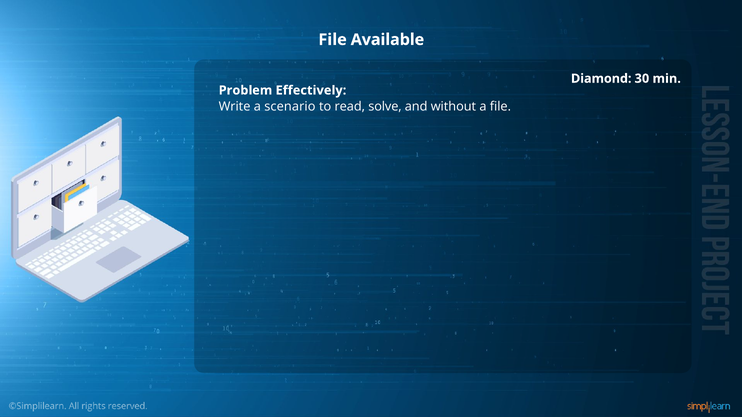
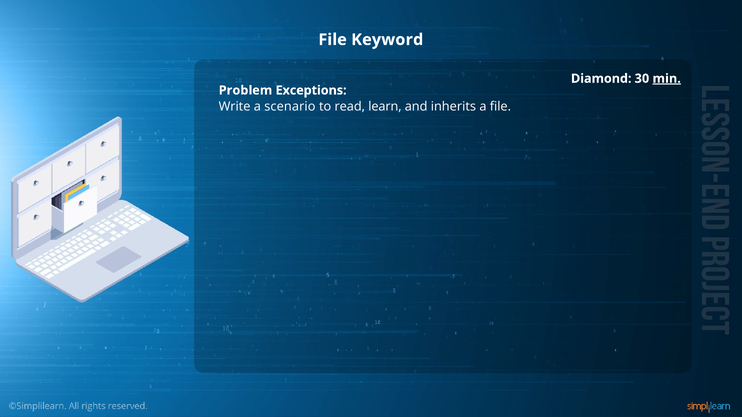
Available: Available -> Keyword (387, 40)
min underline: none -> present (667, 79)
Effectively: Effectively -> Exceptions (311, 90)
solve: solve -> learn (385, 107)
without: without -> inherits (453, 107)
